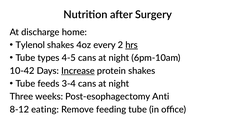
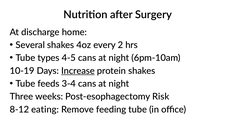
Tylenol: Tylenol -> Several (30, 45)
hrs underline: present -> none (132, 45)
10-42: 10-42 -> 10-19 (22, 71)
Anti: Anti -> Risk (161, 96)
